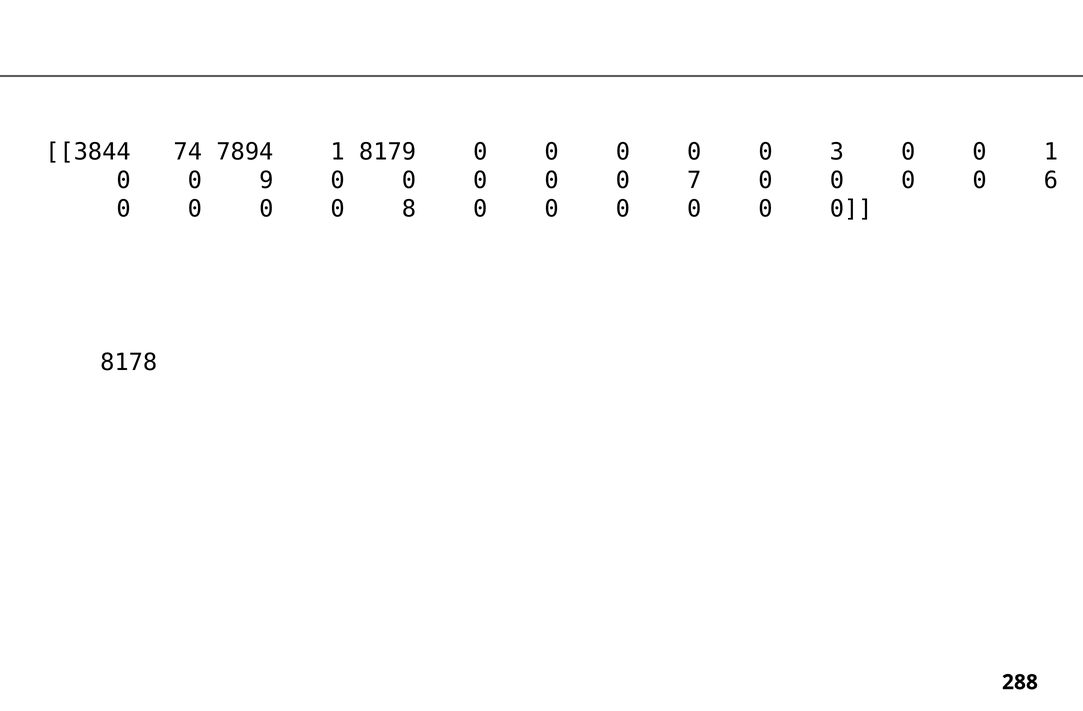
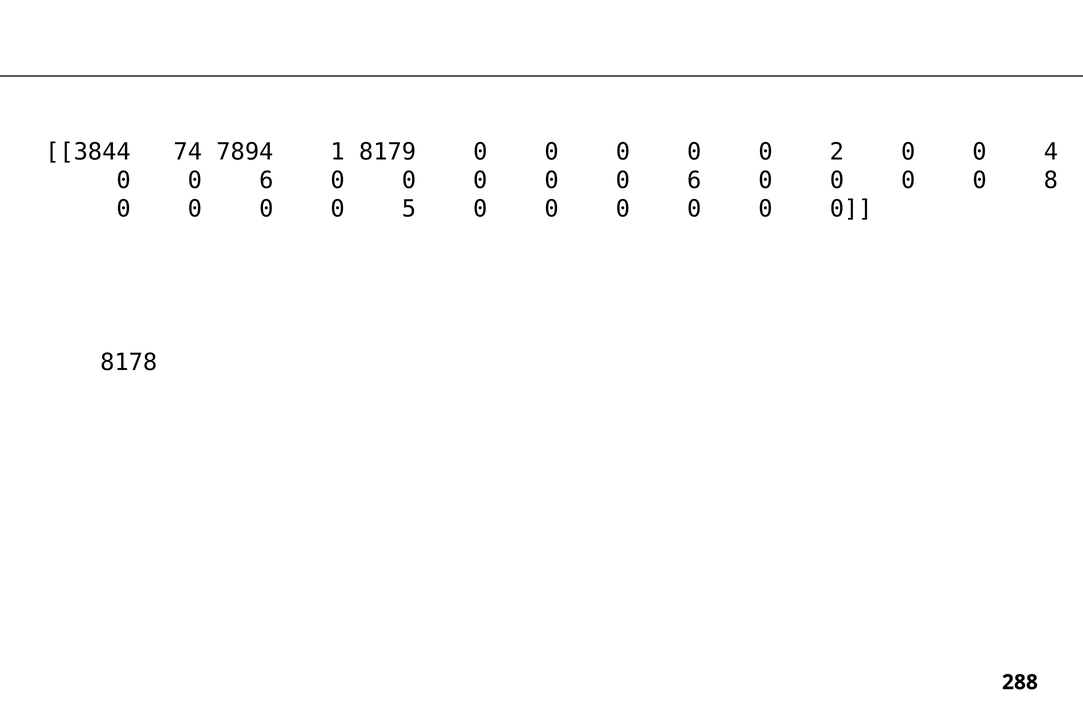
3: 3 -> 2 (837, 152)
0 1: 1 -> 4 (1051, 152)
9: 9 -> 6 (266, 181)
0 0 0 7: 7 -> 6 (694, 181)
6: 6 -> 8 (1051, 181)
8: 8 -> 5 (409, 209)
